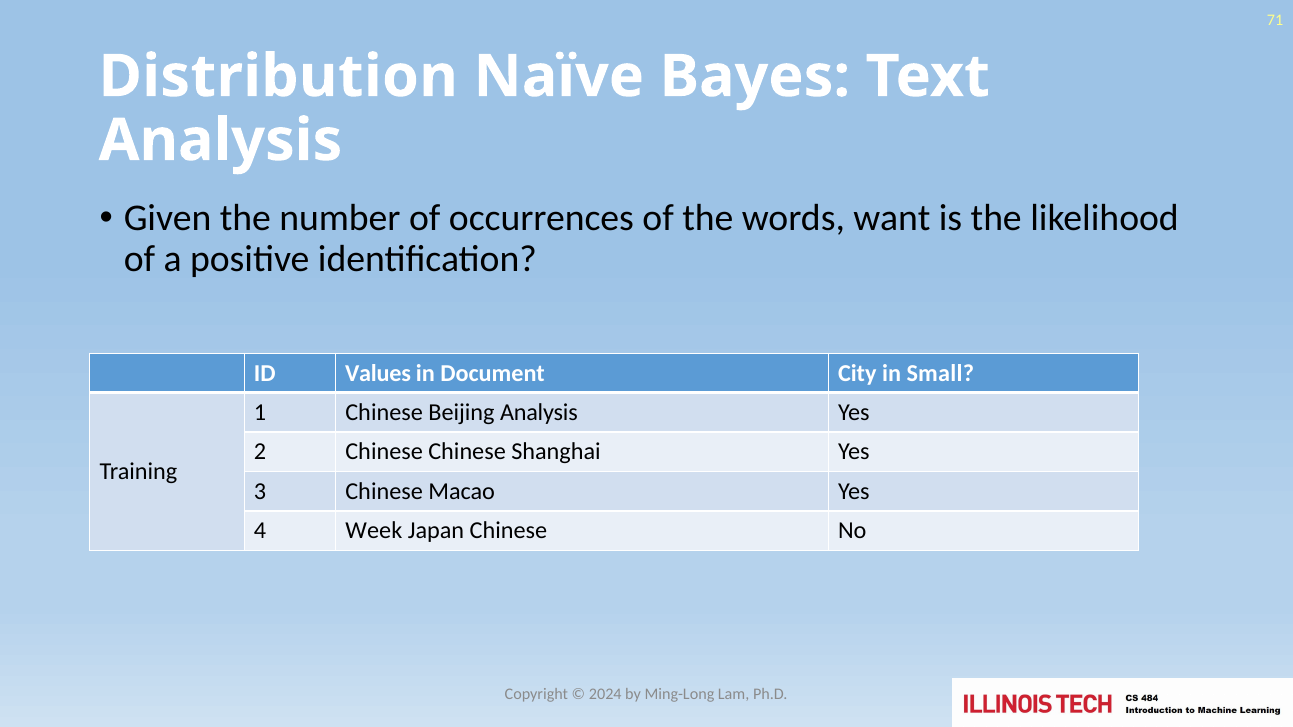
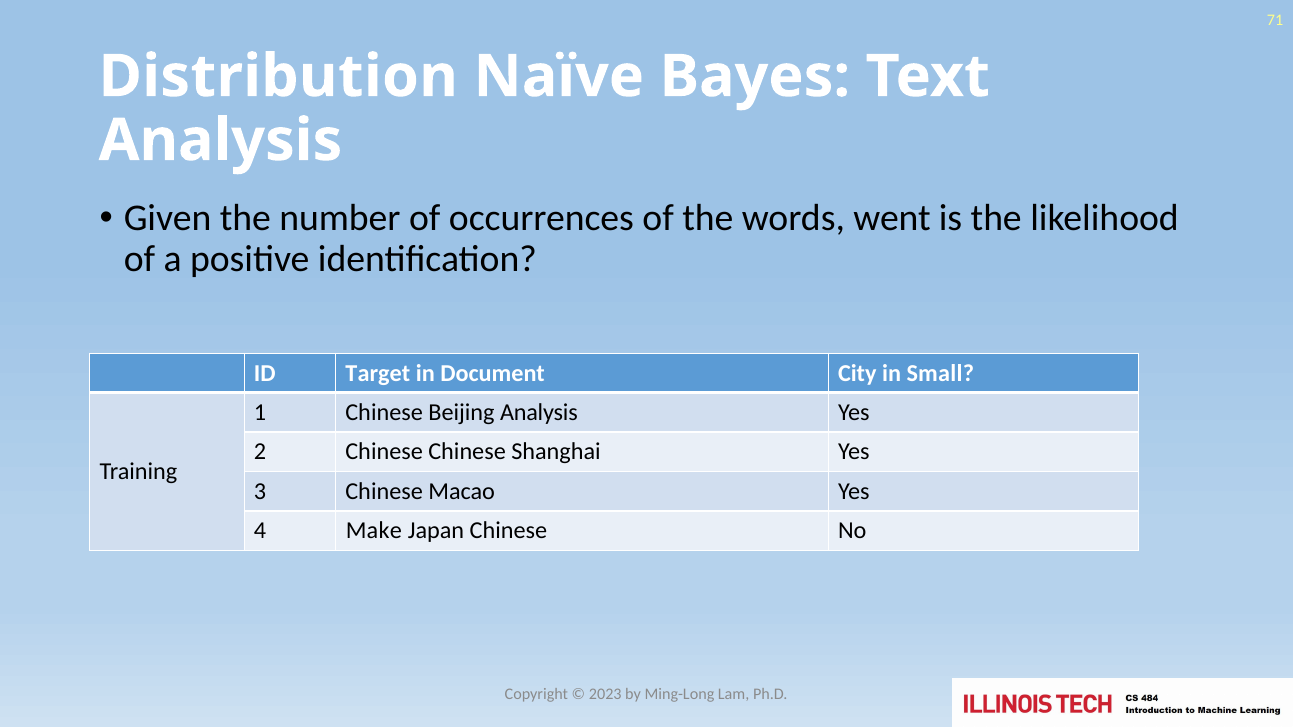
want: want -> went (892, 219)
Values: Values -> Target (378, 373)
Week: Week -> Make (374, 531)
2024: 2024 -> 2023 (605, 694)
